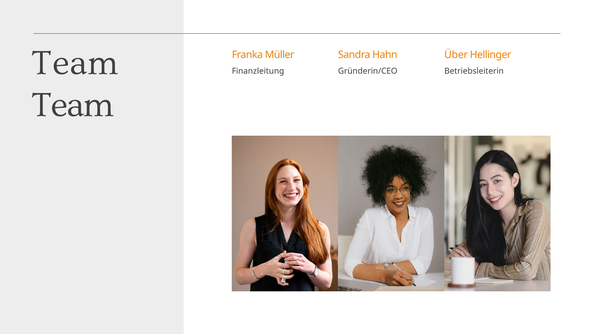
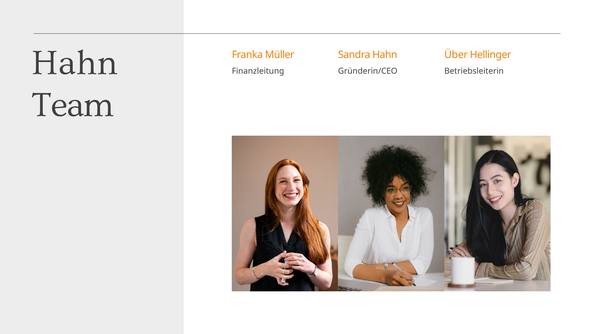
Team: Team -> Hahn (75, 63)
